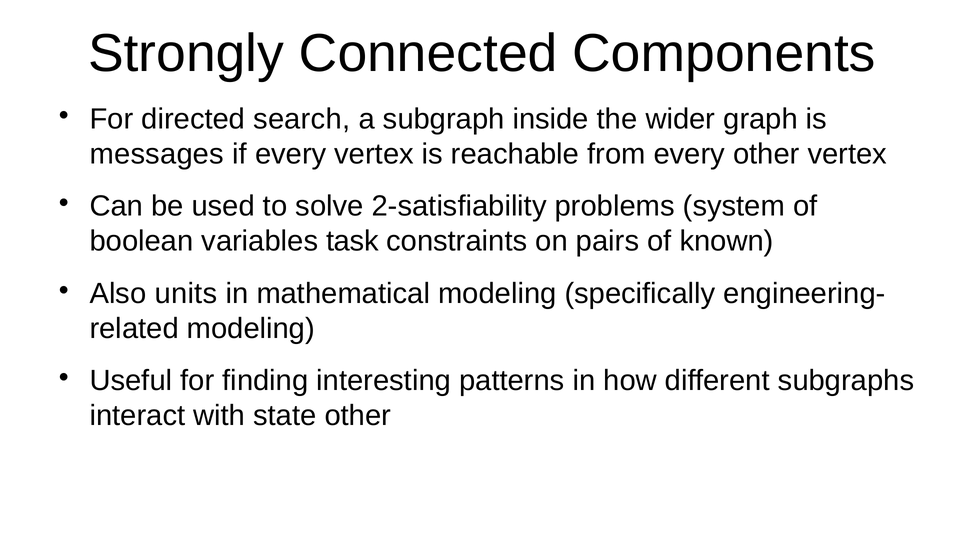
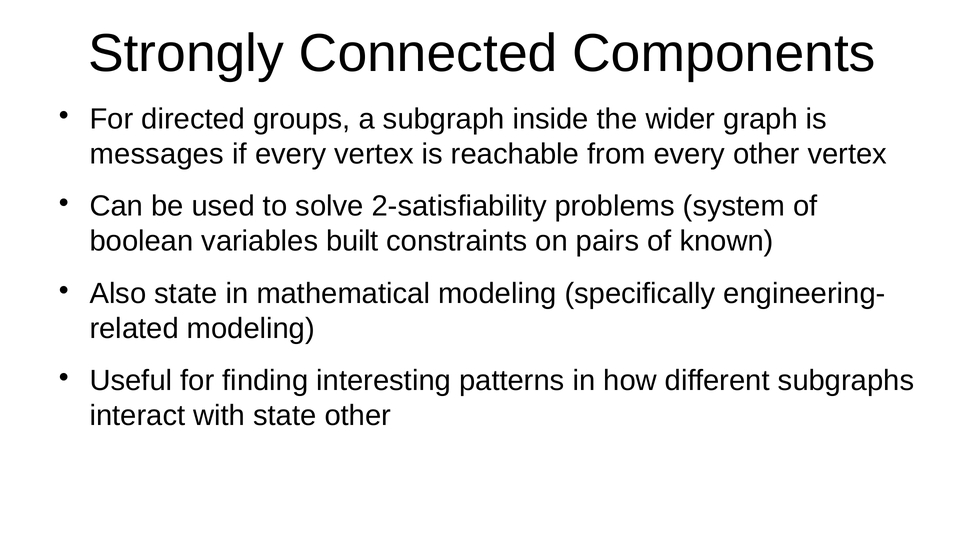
search: search -> groups (302, 119)
task: task -> built (352, 241)
Also units: units -> state (186, 293)
